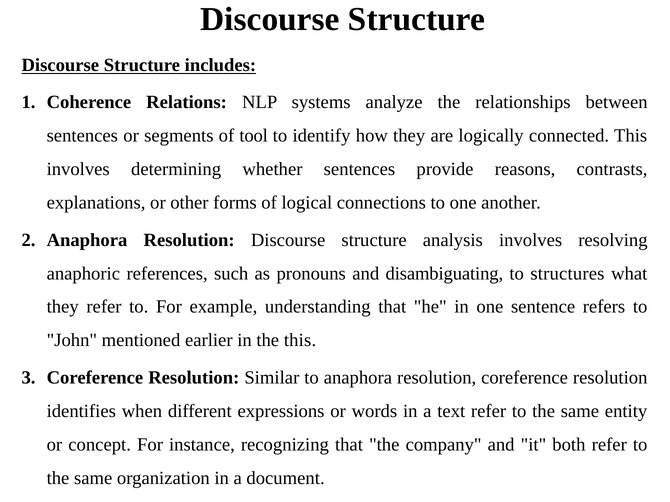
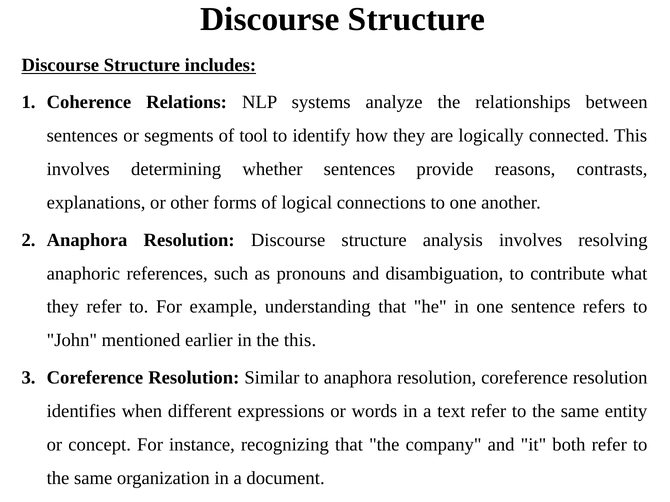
disambiguating: disambiguating -> disambiguation (444, 274)
structures: structures -> contribute (568, 274)
